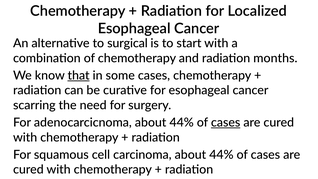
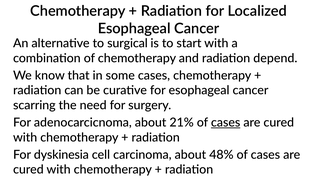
months: months -> depend (275, 58)
that underline: present -> none (79, 75)
adenocarcicnoma about 44%: 44% -> 21% (182, 122)
squamous: squamous -> dyskinesia (61, 155)
carcinoma about 44%: 44% -> 48% (221, 155)
